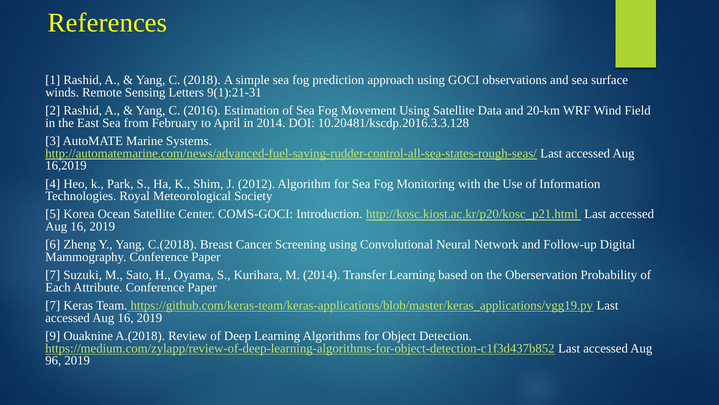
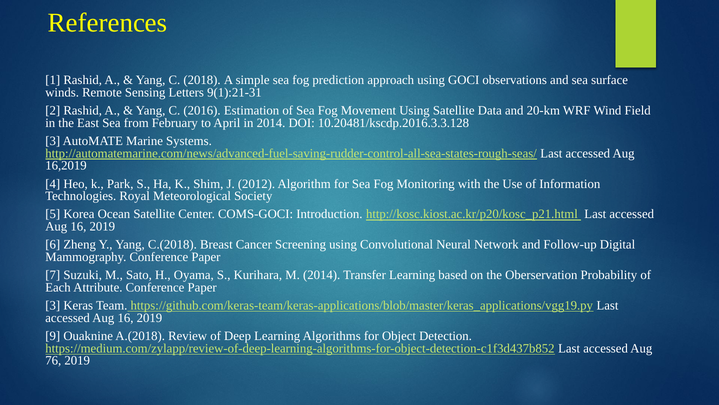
7: 7 -> 3 (53, 305)
96: 96 -> 76 (53, 360)
